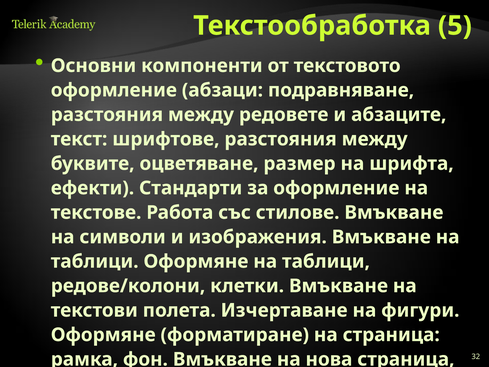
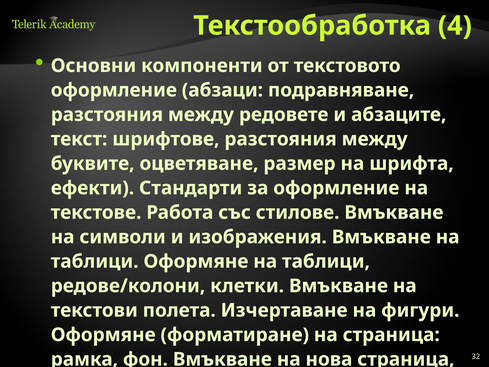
5: 5 -> 4 (455, 26)
